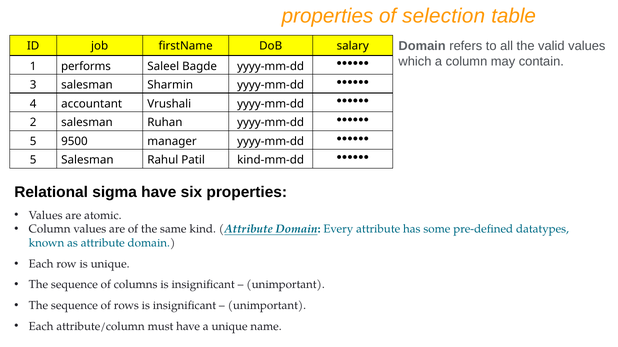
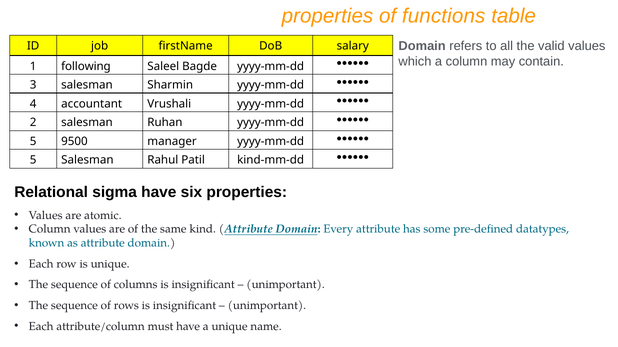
selection: selection -> functions (444, 16)
performs: performs -> following (86, 66)
